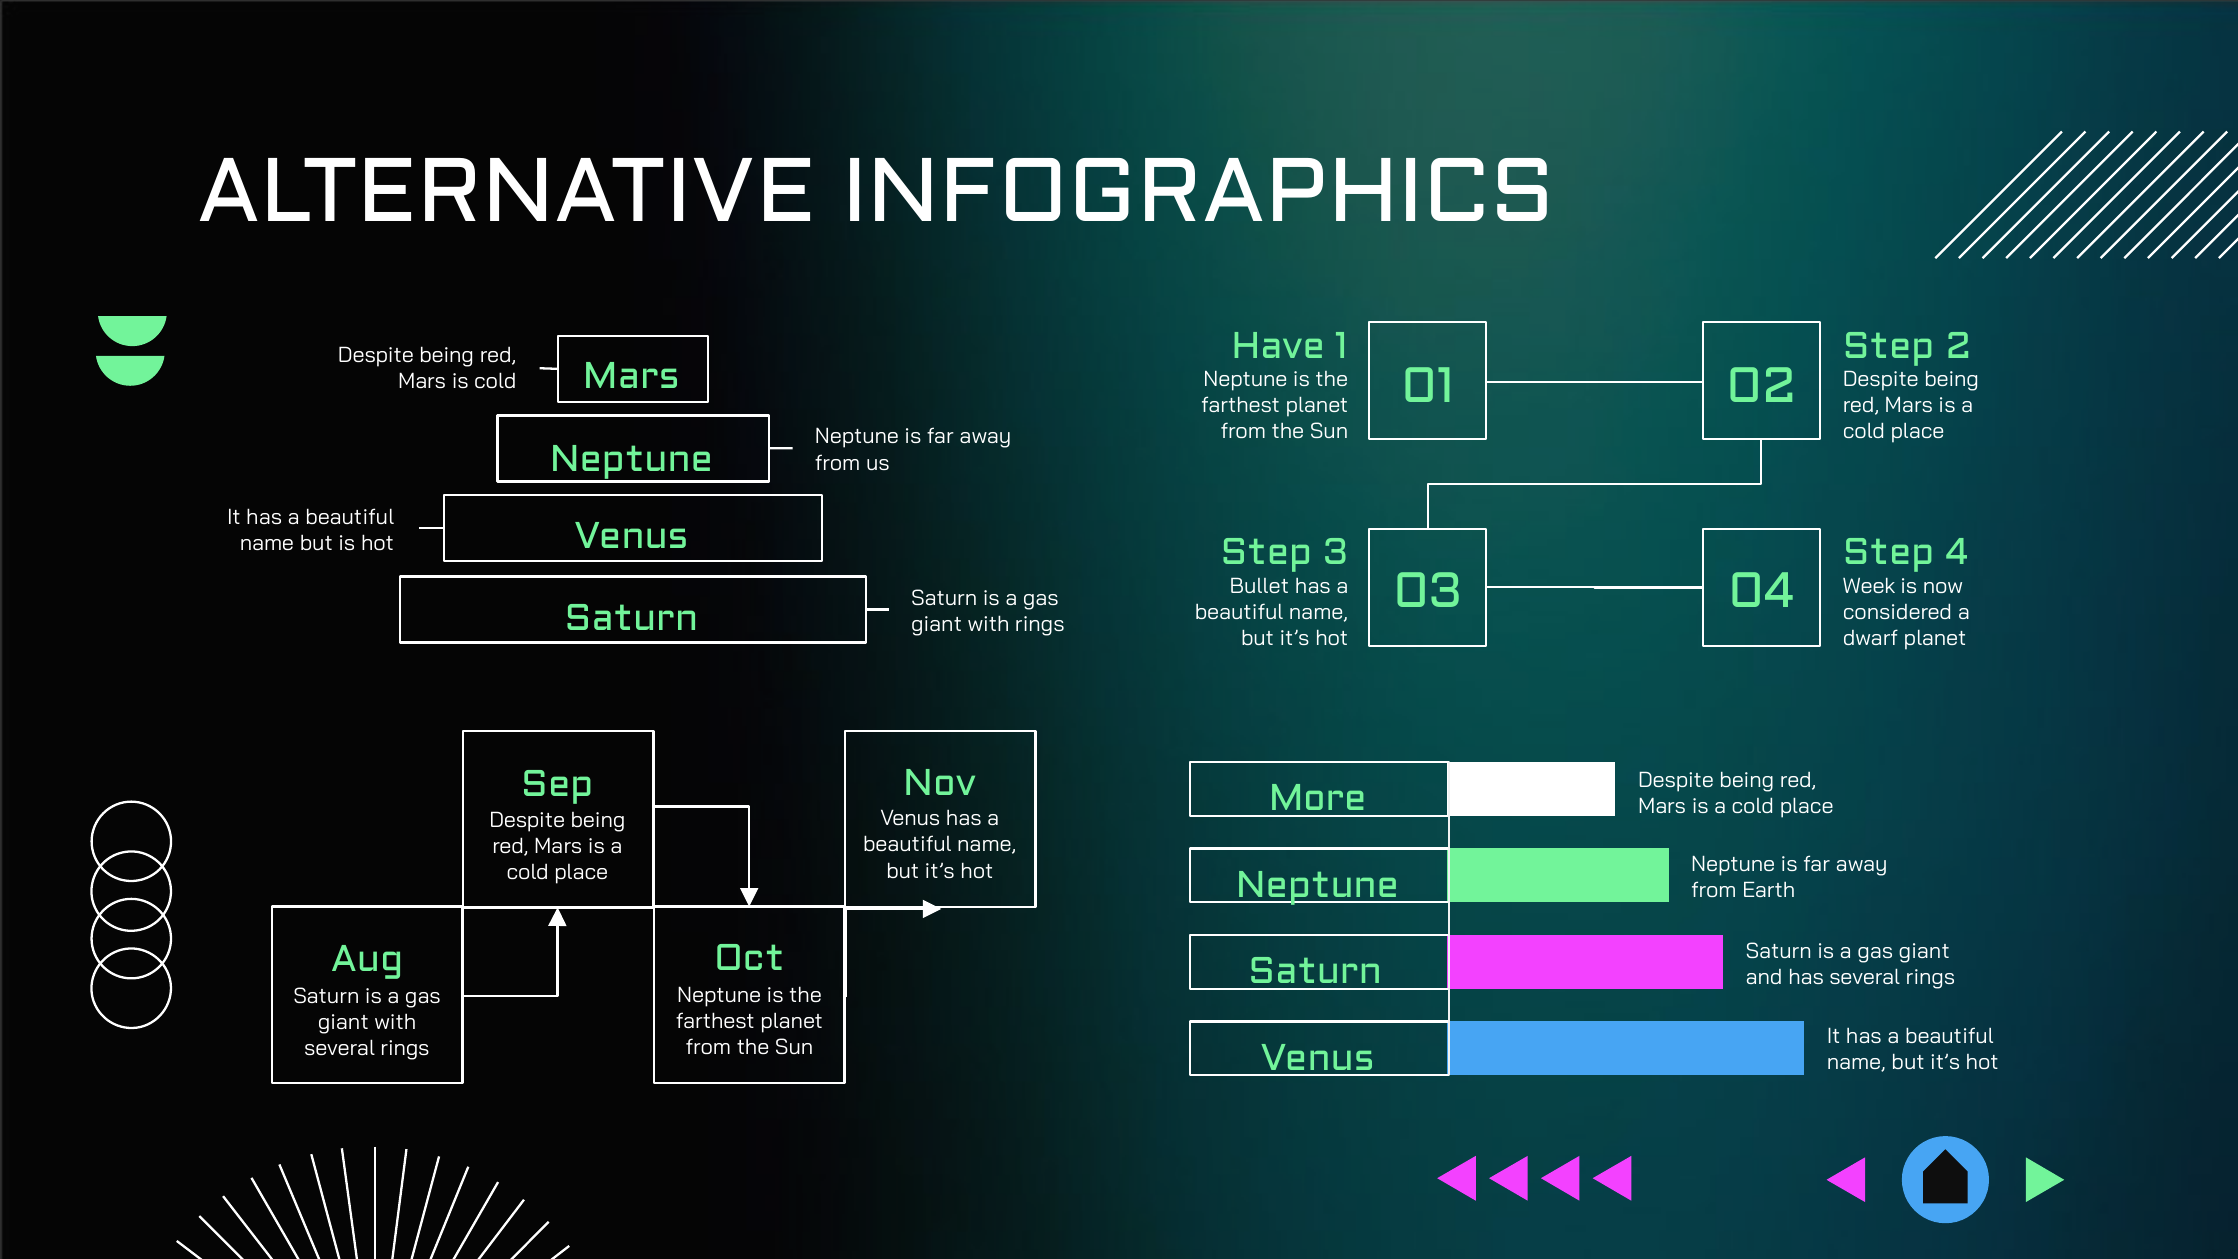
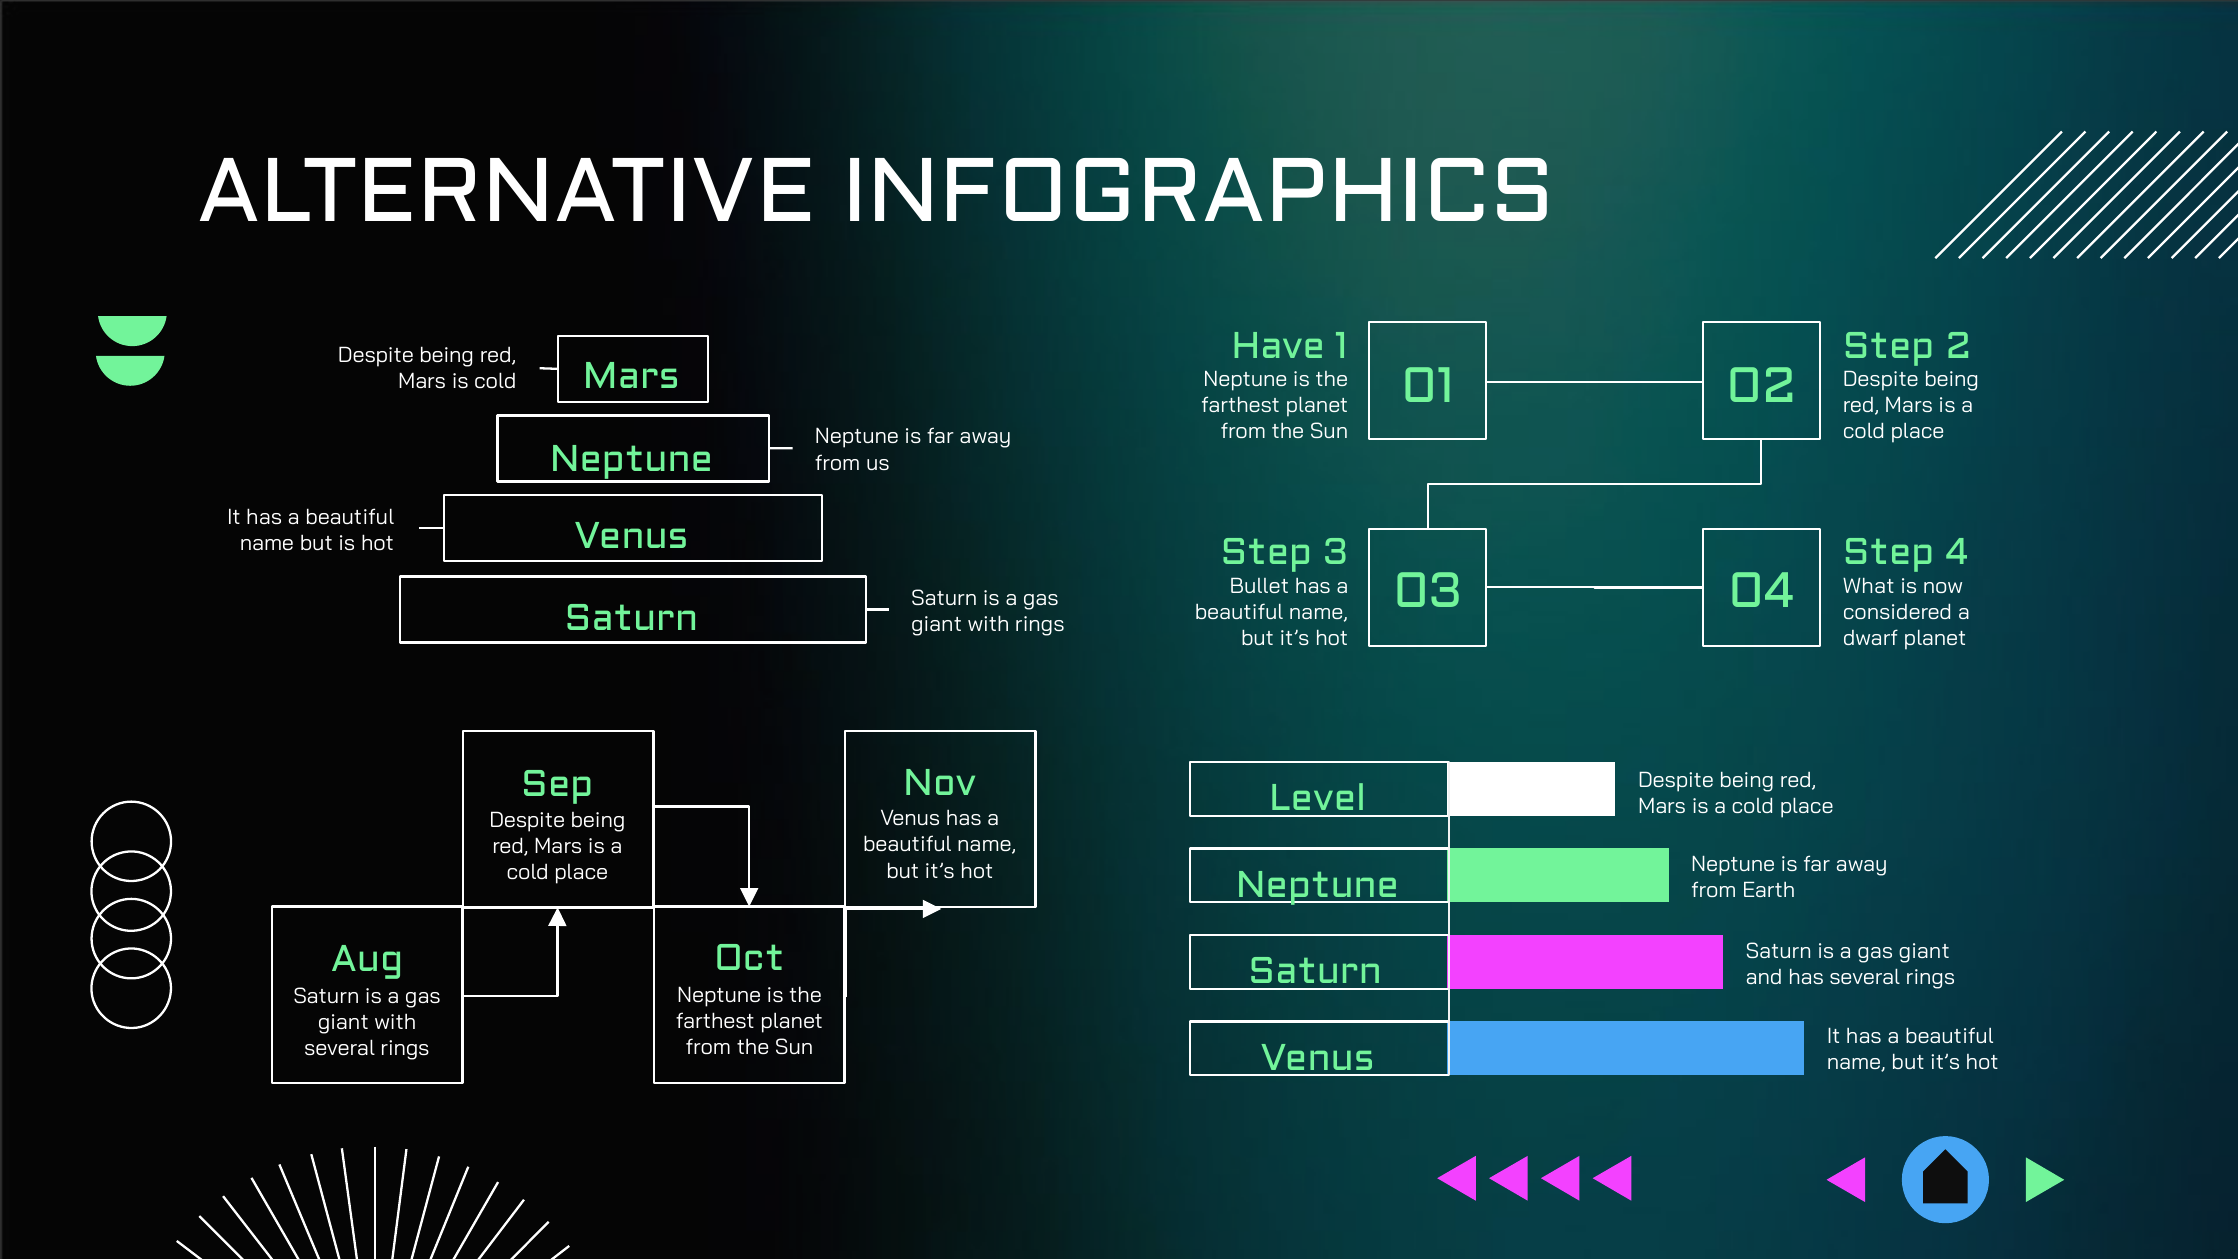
Week: Week -> What (1869, 586)
More: More -> Level (1317, 798)
